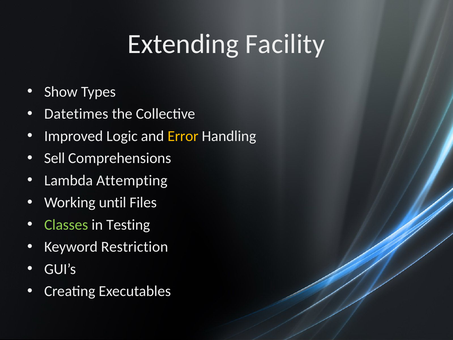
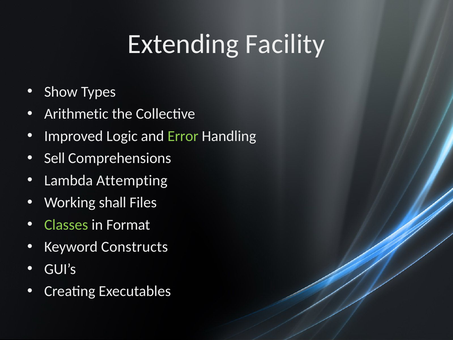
Datetimes: Datetimes -> Arithmetic (76, 114)
Error colour: yellow -> light green (183, 136)
until: until -> shall (113, 202)
Testing: Testing -> Format (128, 225)
Restriction: Restriction -> Constructs (135, 247)
